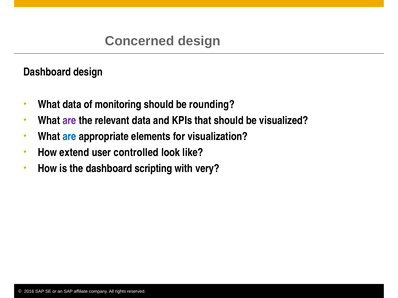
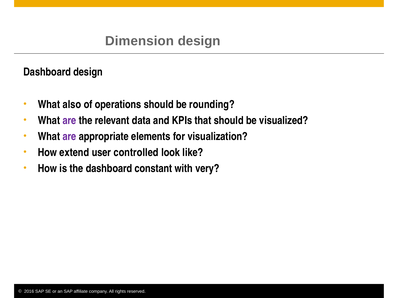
Concerned: Concerned -> Dimension (139, 41)
What data: data -> also (72, 105)
monitoring: monitoring -> operations (118, 105)
are colour: blue -> purple (69, 137)
scripting: scripting -> constant (153, 169)
